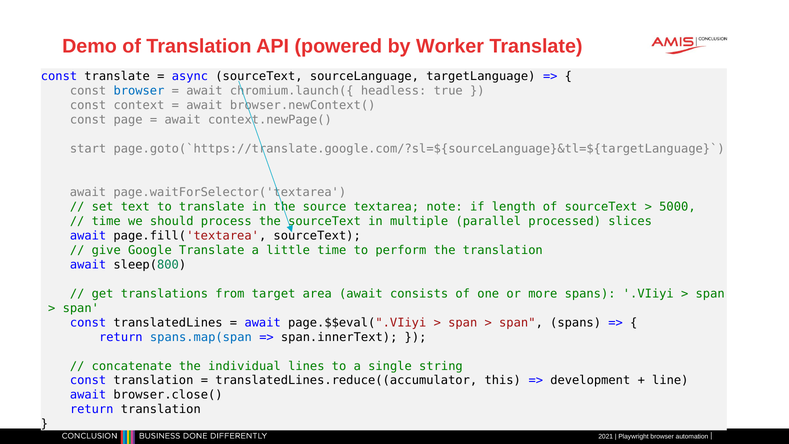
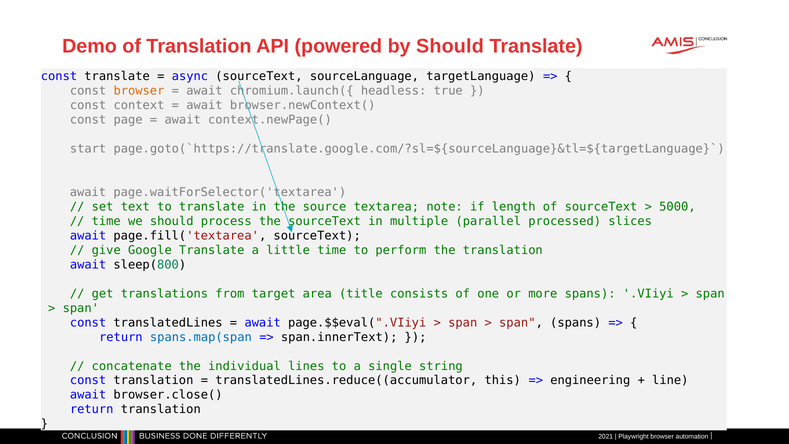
by Worker: Worker -> Should (450, 46)
browser colour: blue -> orange (139, 91)
area await: await -> title (361, 294)
development: development -> engineering (590, 380)
